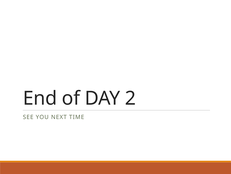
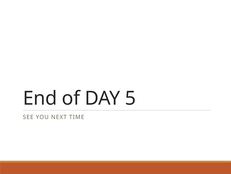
2: 2 -> 5 (130, 98)
